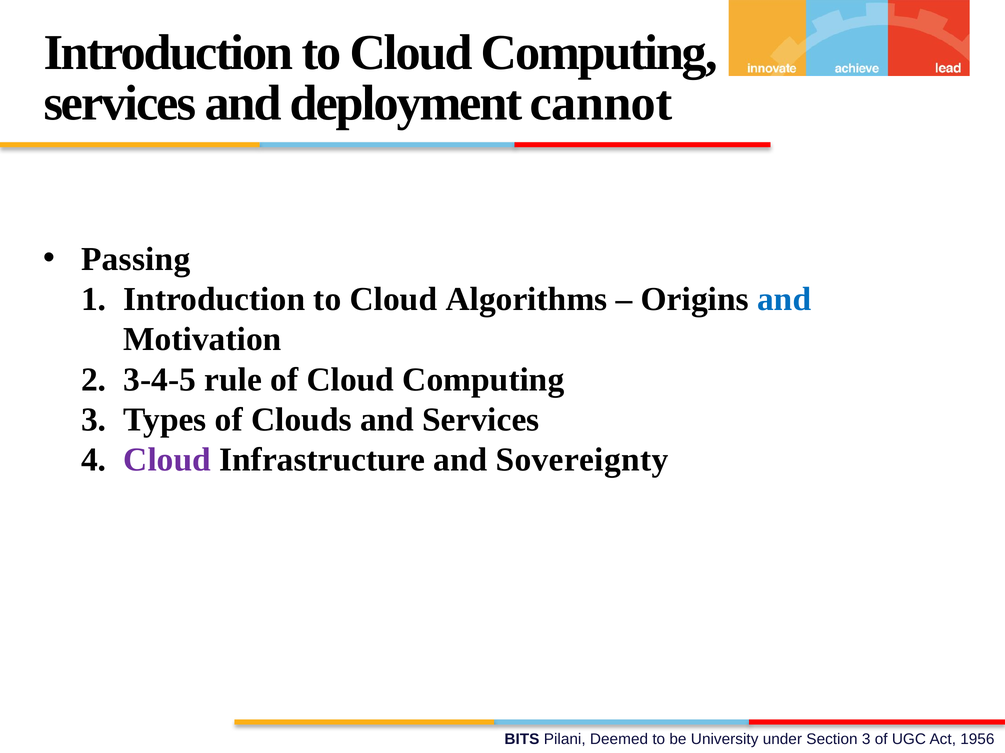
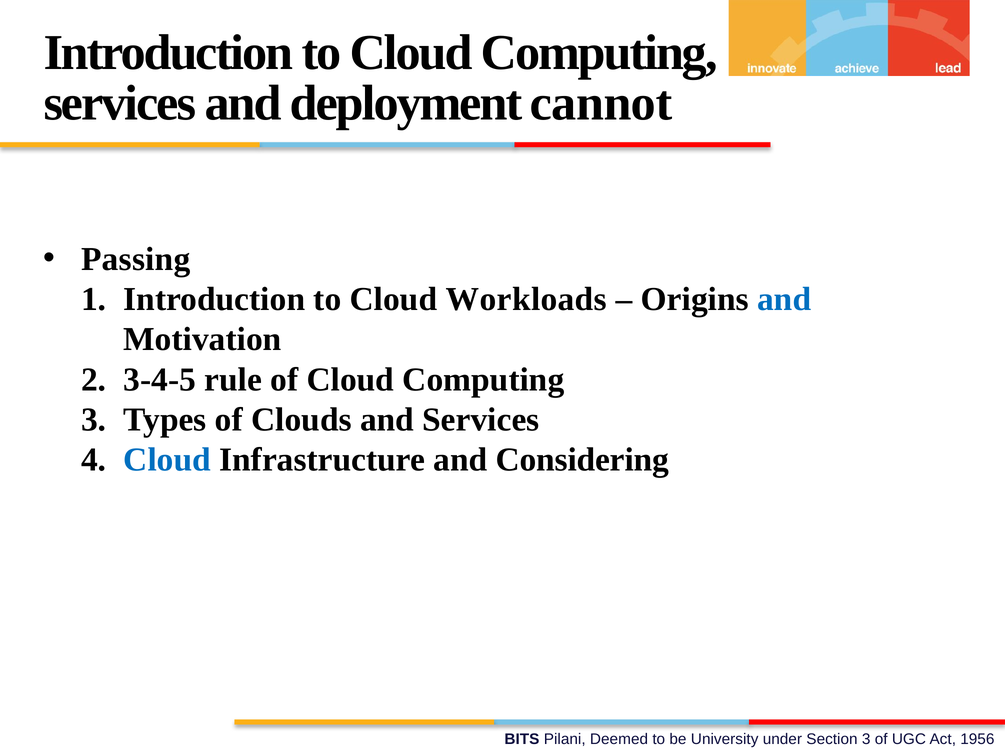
Algorithms: Algorithms -> Workloads (526, 299)
Cloud colour: purple -> blue (167, 460)
Sovereignty: Sovereignty -> Considering (582, 460)
